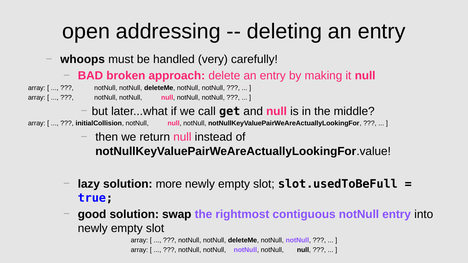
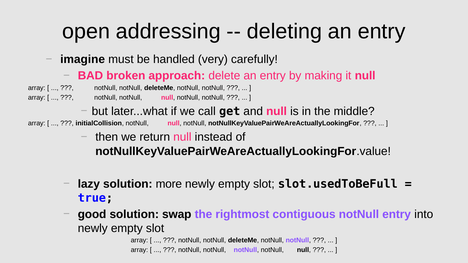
whoops: whoops -> imagine (83, 59)
